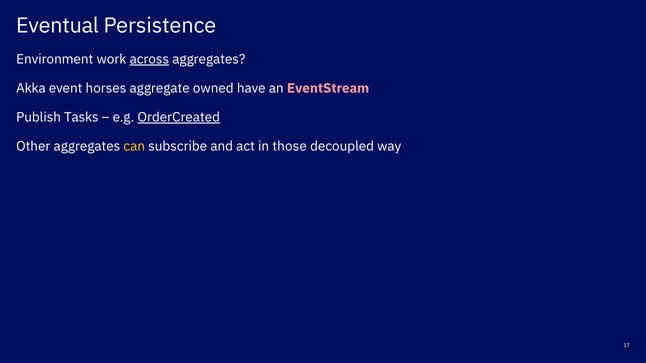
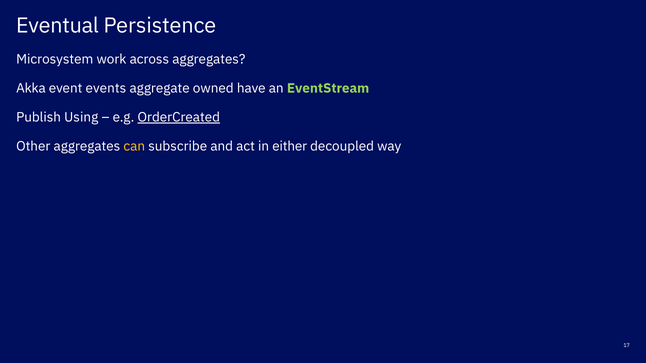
Environment: Environment -> Microsystem (55, 59)
across underline: present -> none (149, 59)
horses: horses -> events (106, 88)
EventStream colour: pink -> light green (328, 88)
Tasks: Tasks -> Using (81, 117)
those: those -> either (290, 146)
